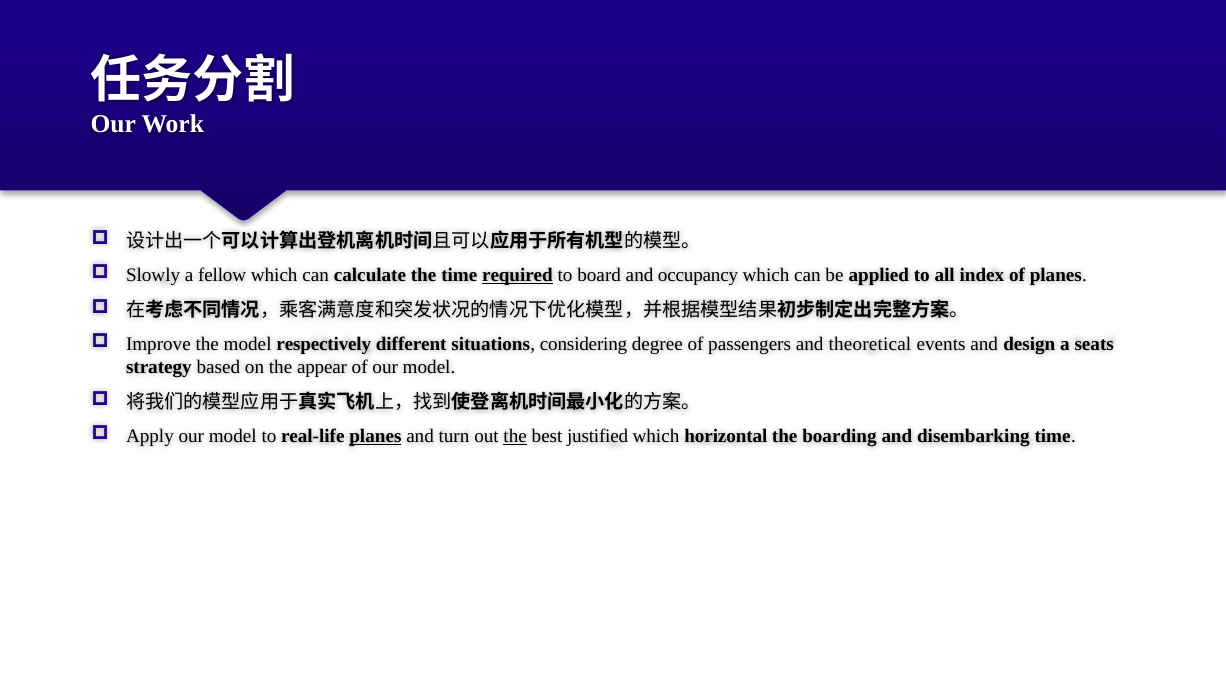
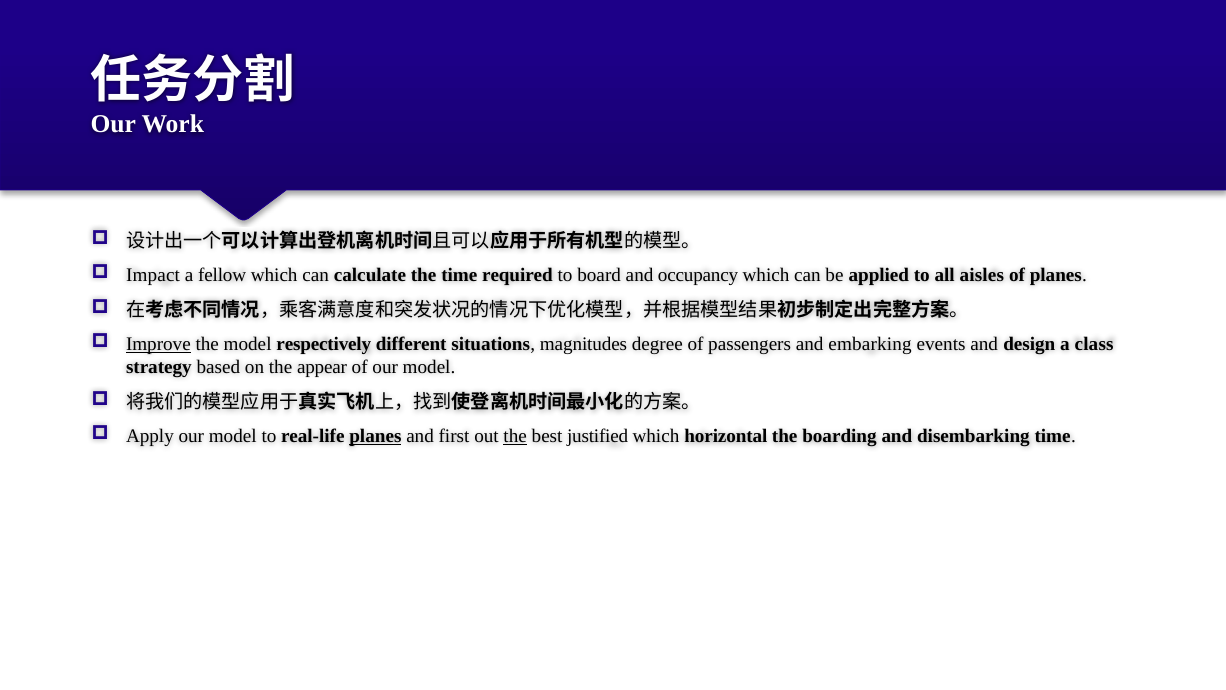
Slowly: Slowly -> Impact (153, 275)
required underline: present -> none (517, 275)
index: index -> aisles (982, 275)
Improve underline: none -> present (158, 344)
considering: considering -> magnitudes (584, 344)
theoretical: theoretical -> embarking (870, 344)
seats: seats -> class (1094, 344)
turn: turn -> first (454, 436)
